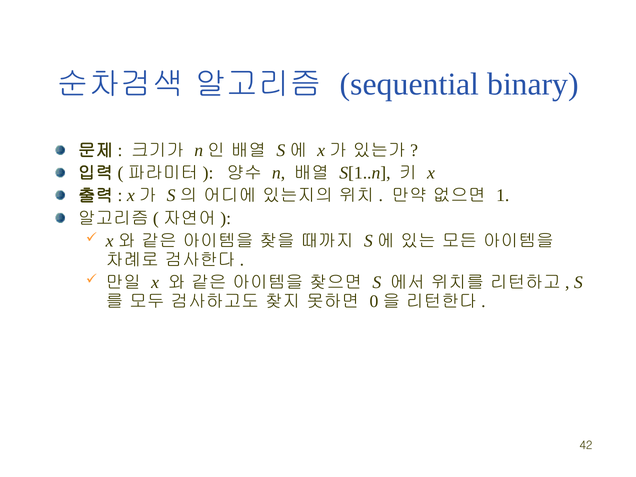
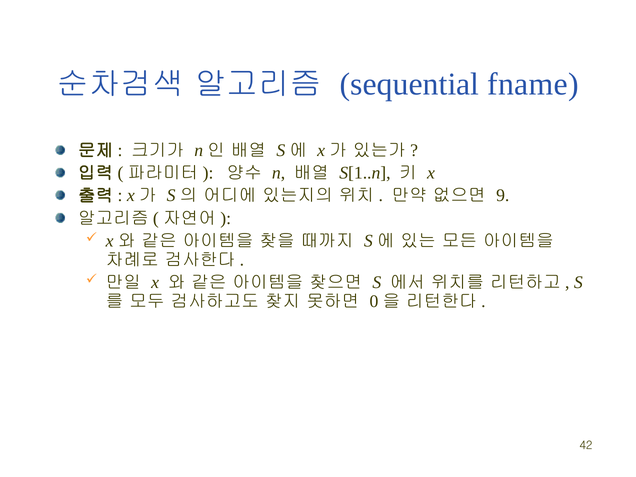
binary: binary -> fname (533, 84)
1: 1 -> 9 (503, 196)
